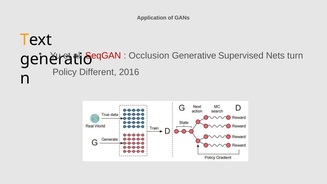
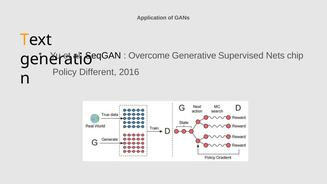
SeqGAN colour: red -> black (103, 56)
Occlusion: Occlusion -> Overcome (149, 56)
turn: turn -> chip (295, 56)
